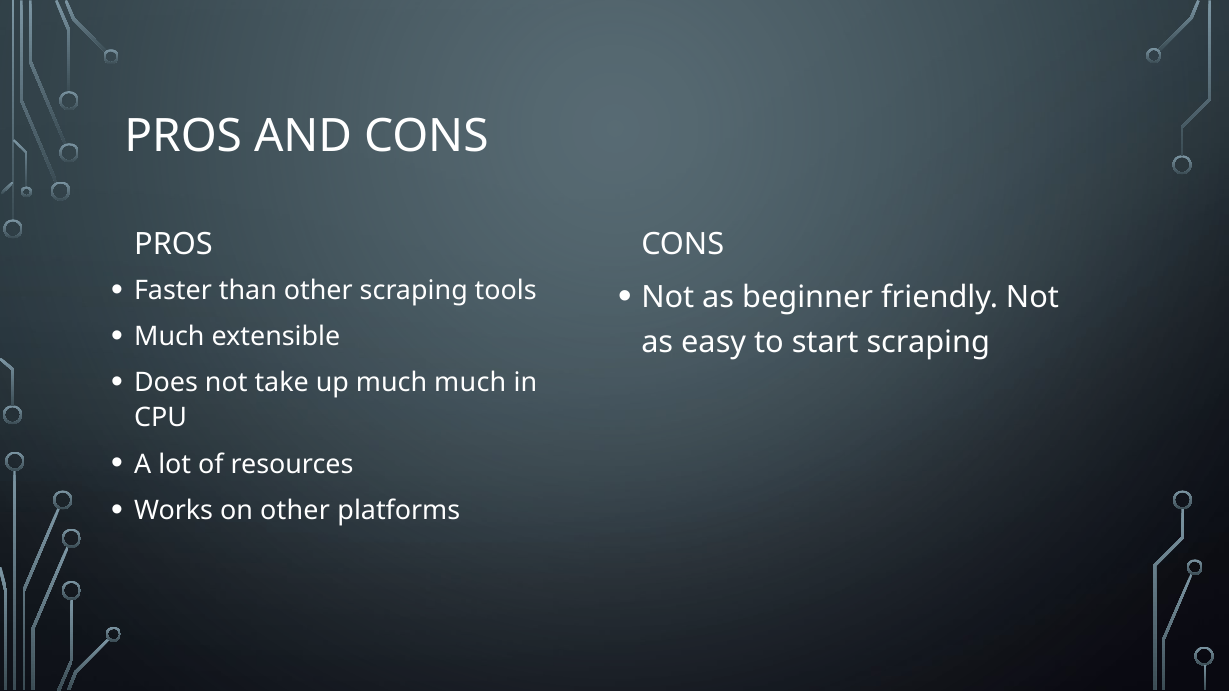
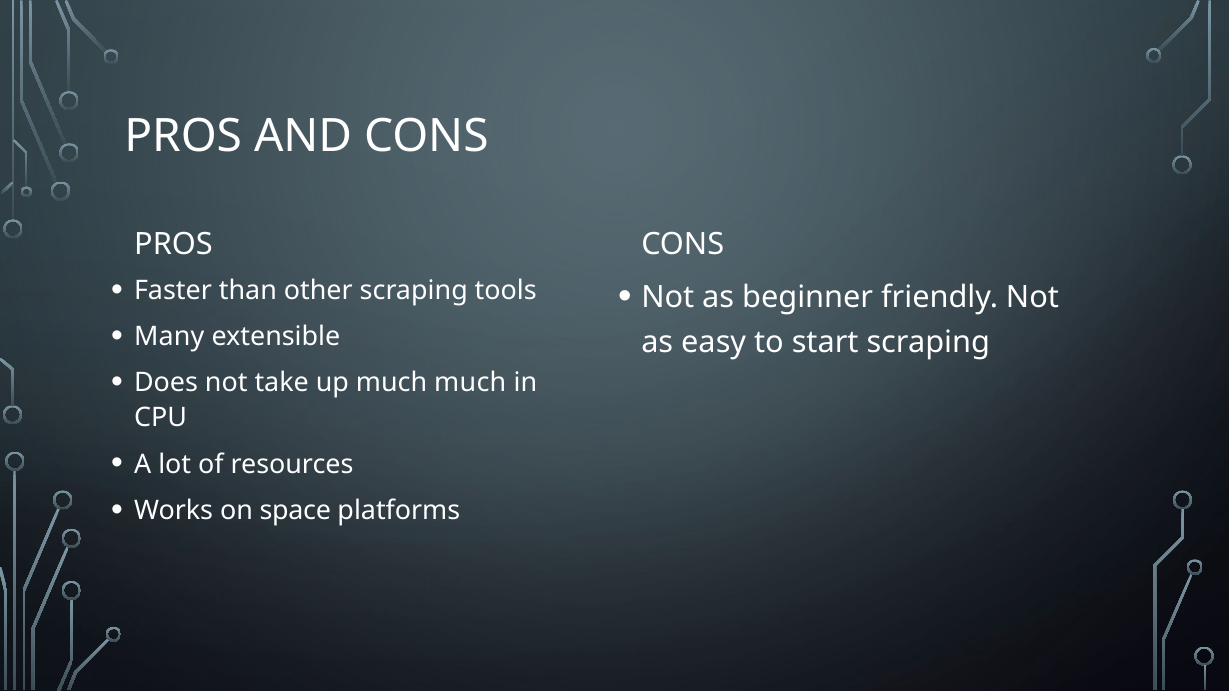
Much: Much -> Many (169, 337)
on other: other -> space (295, 511)
